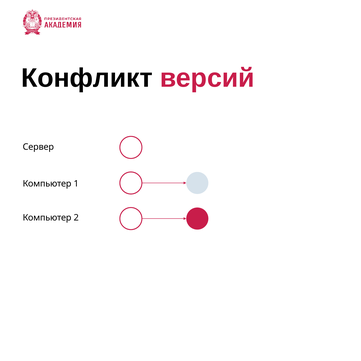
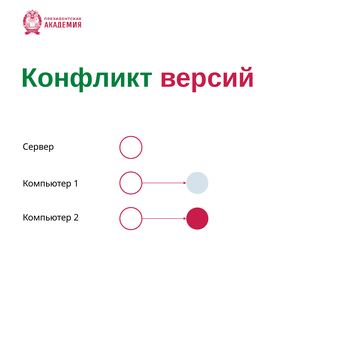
Конфликт colour: black -> green (87, 78)
